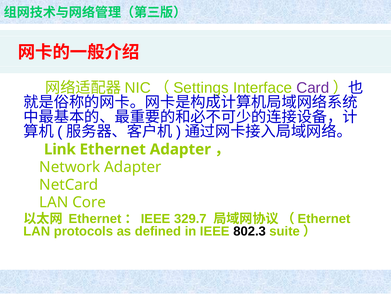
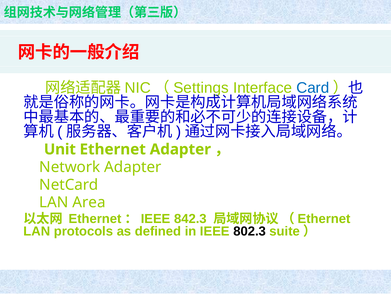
Card colour: purple -> blue (313, 87)
Link: Link -> Unit (60, 149)
Core: Core -> Area (89, 202)
329.7: 329.7 -> 842.3 (190, 218)
